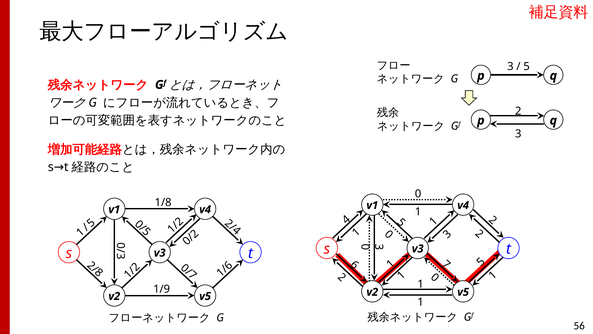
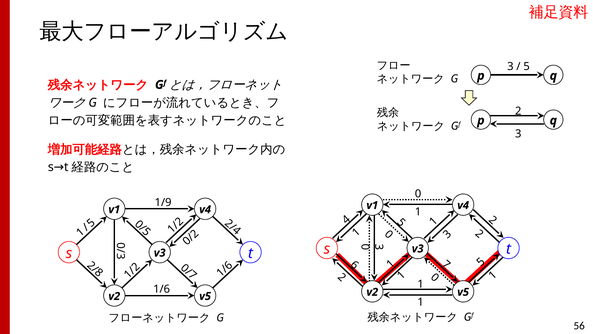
1/8: 1/8 -> 1/9 (163, 202)
1/9: 1/9 -> 1/6 (162, 289)
